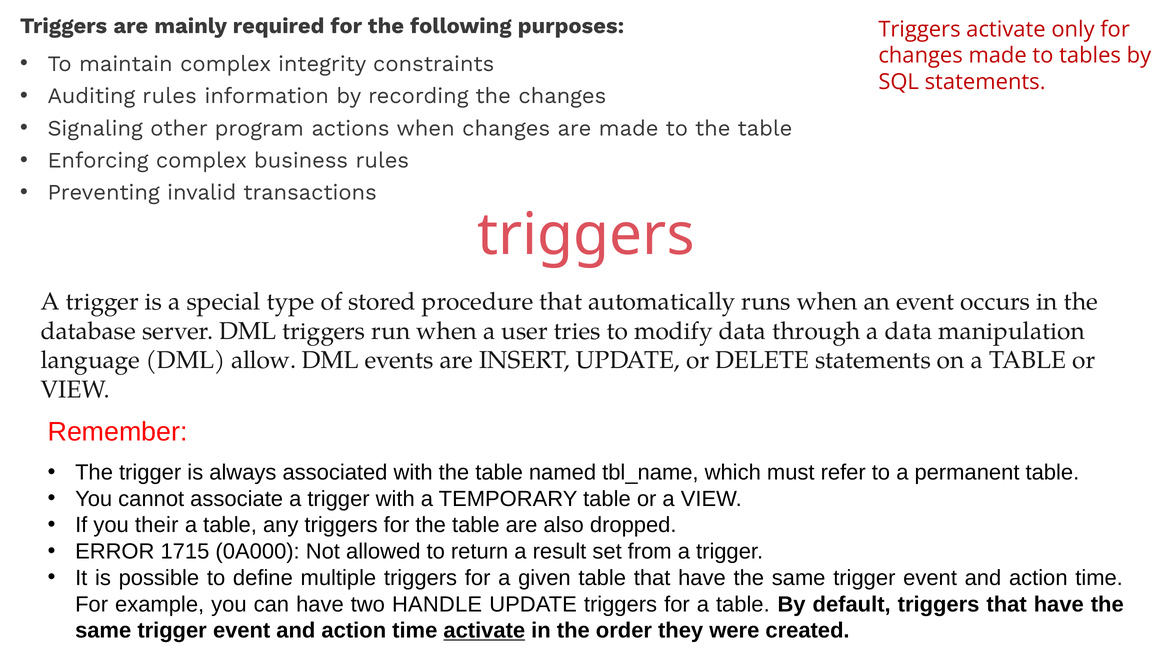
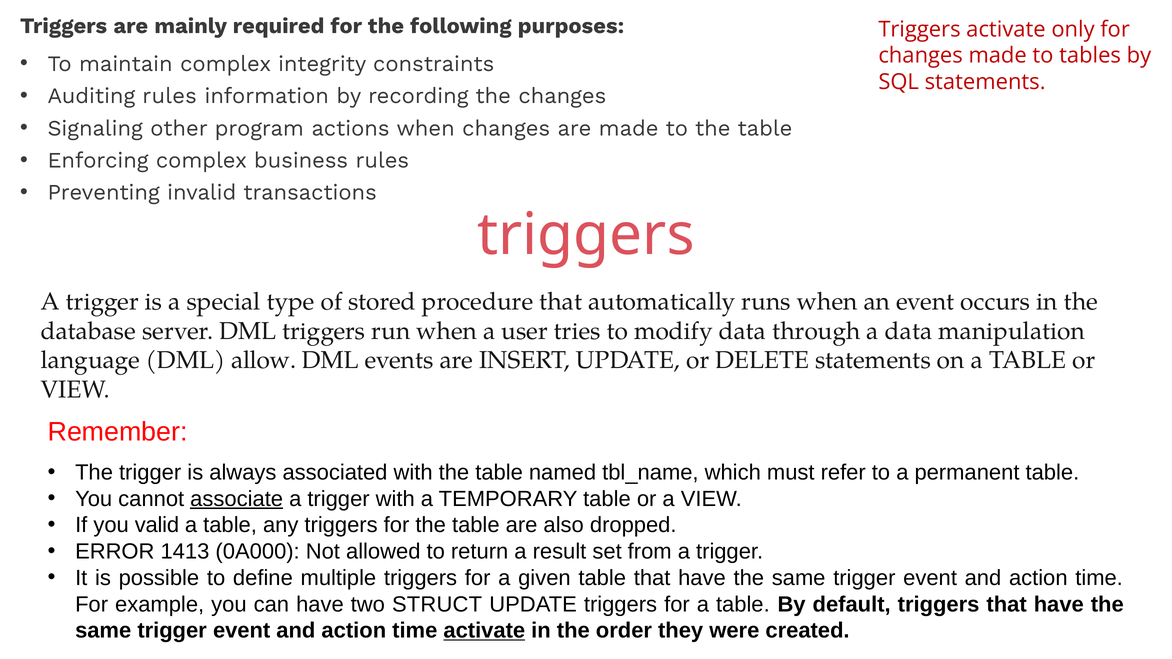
associate underline: none -> present (237, 499)
their: their -> valid (157, 525)
1715: 1715 -> 1413 (185, 552)
HANDLE: HANDLE -> STRUCT (437, 604)
